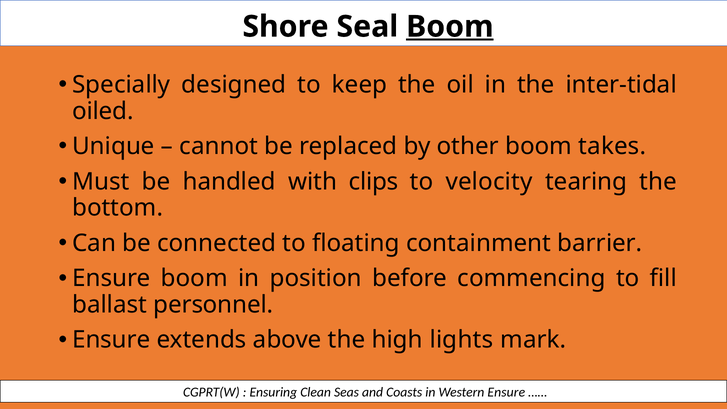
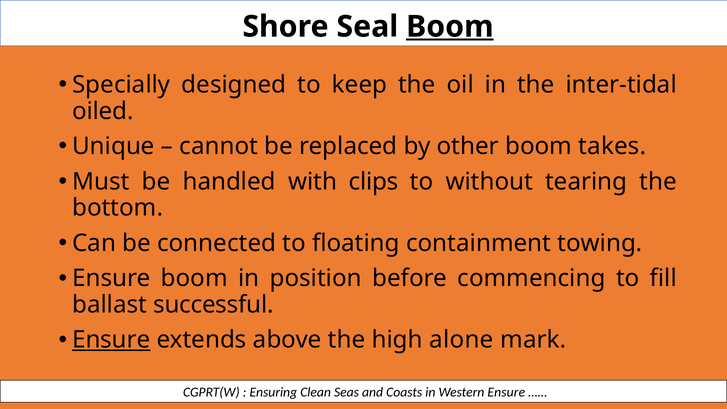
velocity: velocity -> without (489, 182)
barrier: barrier -> towing (600, 243)
personnel: personnel -> successful (213, 305)
Ensure underline: none -> present (111, 340)
lights: lights -> alone (461, 340)
